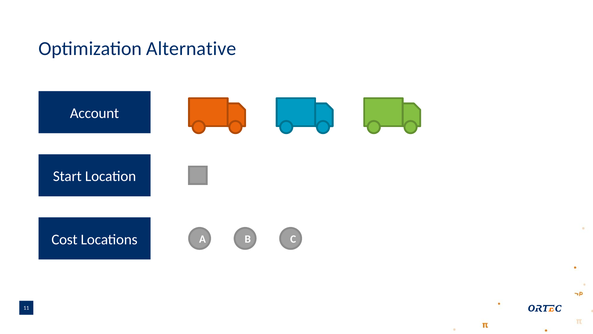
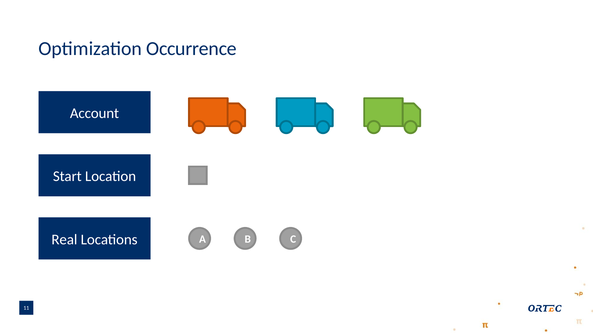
Alternative: Alternative -> Occurrence (191, 49)
Cost: Cost -> Real (64, 239)
